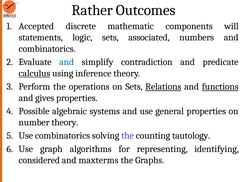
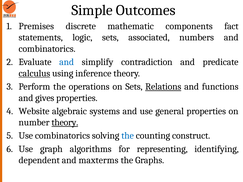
Rather: Rather -> Simple (92, 10)
Accepted: Accepted -> Premises (36, 26)
will: will -> fact (231, 26)
functions underline: present -> none (220, 87)
Possible: Possible -> Website (34, 111)
theory underline: none -> present (65, 123)
the colour: purple -> blue (128, 136)
tautology: tautology -> construct (191, 136)
considered: considered -> dependent (39, 160)
